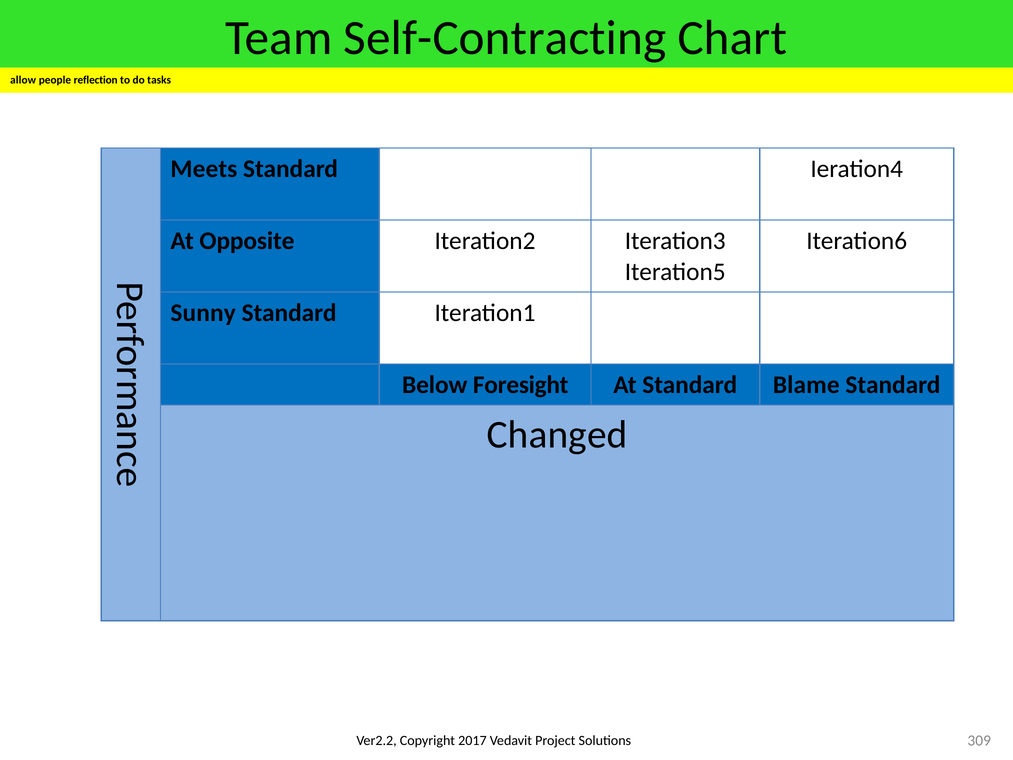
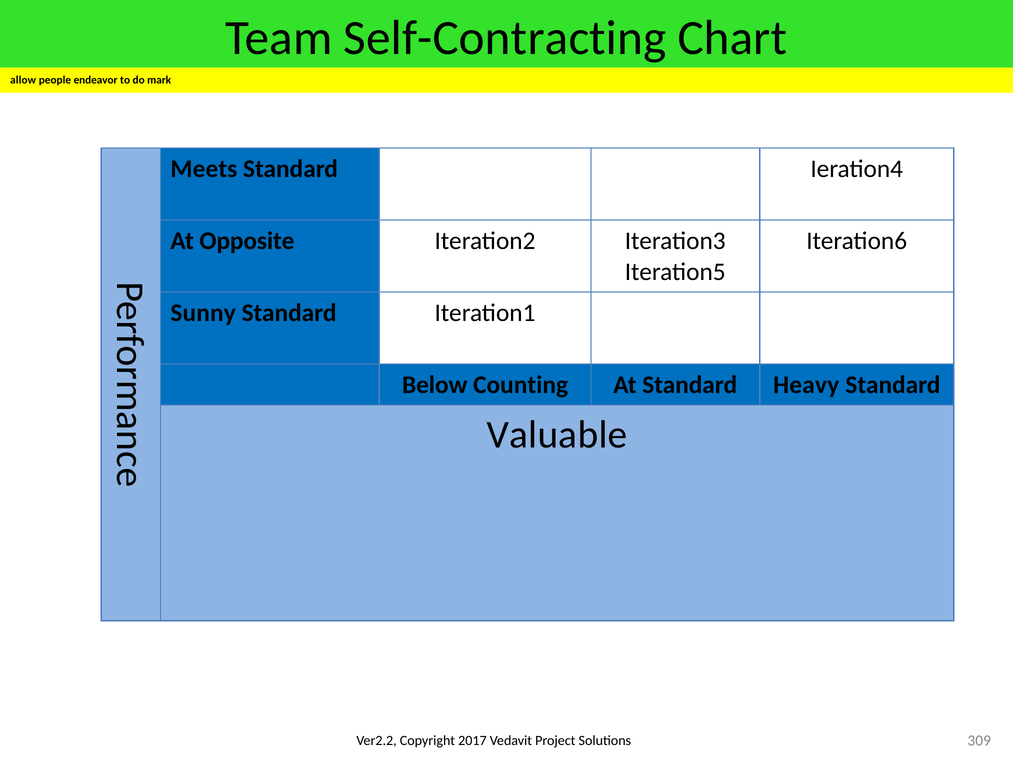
reflection: reflection -> endeavor (96, 80)
tasks: tasks -> mark (159, 80)
Foresight: Foresight -> Counting (521, 385)
Blame: Blame -> Heavy (806, 385)
Changed: Changed -> Valuable (557, 434)
